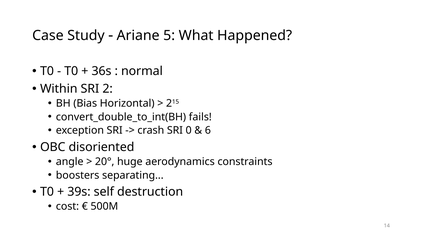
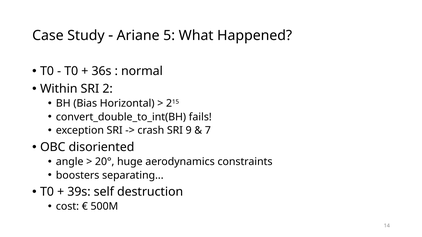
0: 0 -> 9 (189, 131)
6: 6 -> 7 (208, 131)
